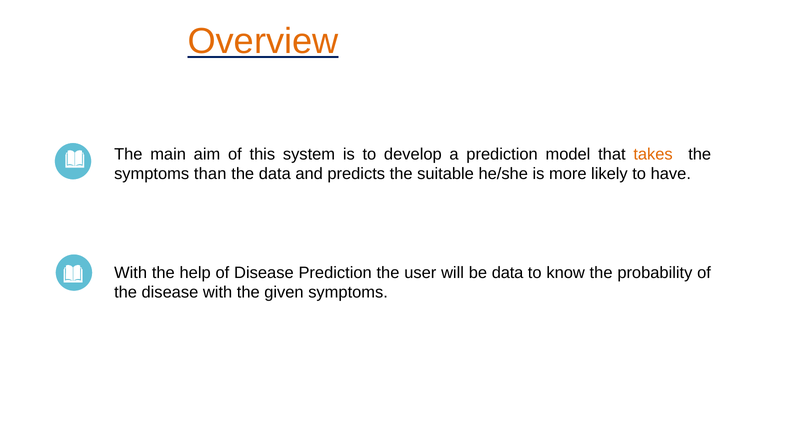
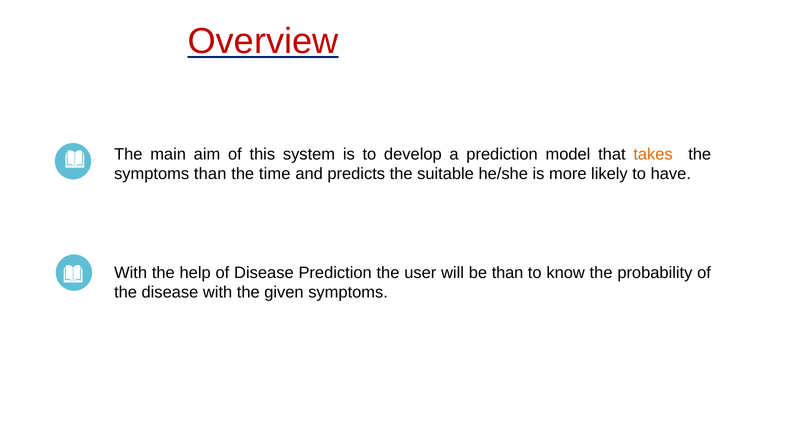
Overview colour: orange -> red (263, 41)
the data: data -> time (275, 174)
be data: data -> than (508, 273)
